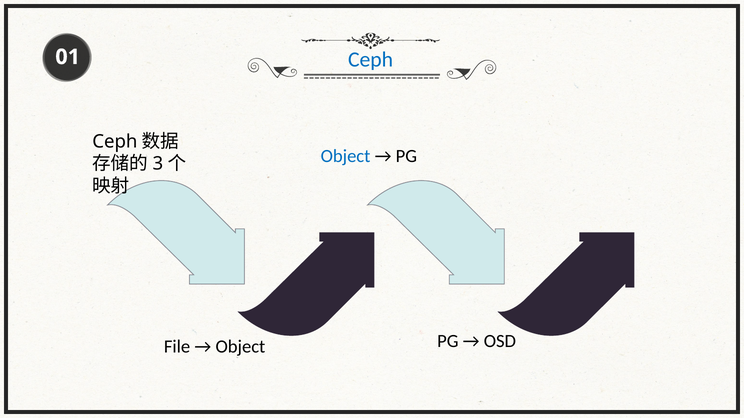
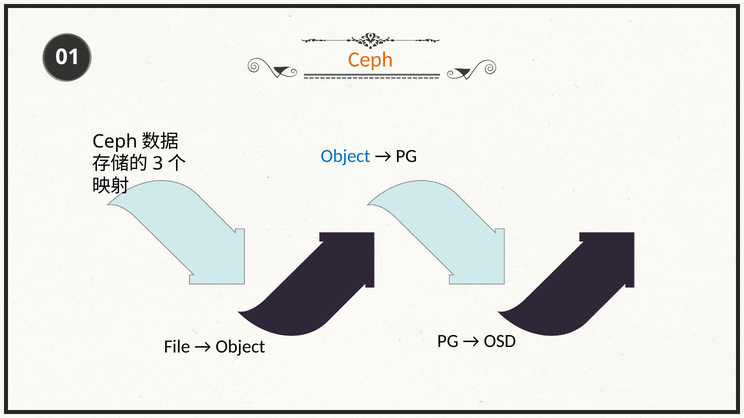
Ceph colour: blue -> orange (371, 60)
